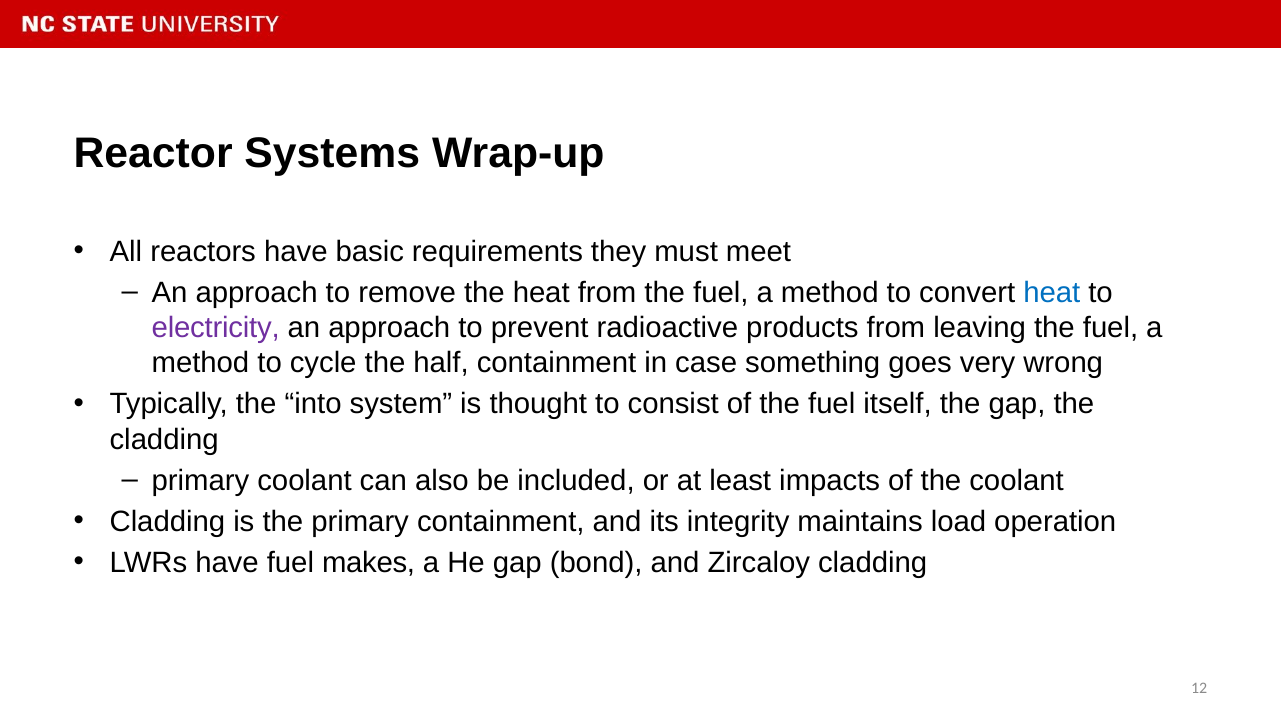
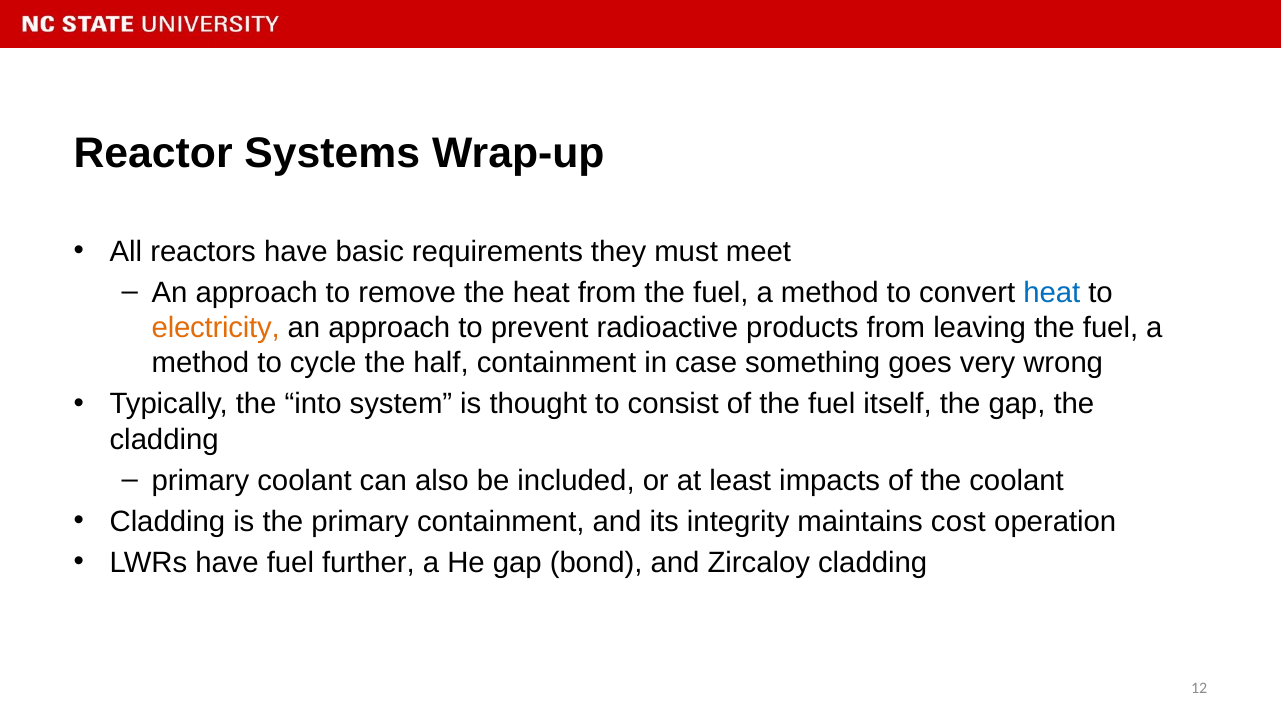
electricity colour: purple -> orange (216, 328)
load: load -> cost (958, 521)
makes: makes -> further (368, 562)
